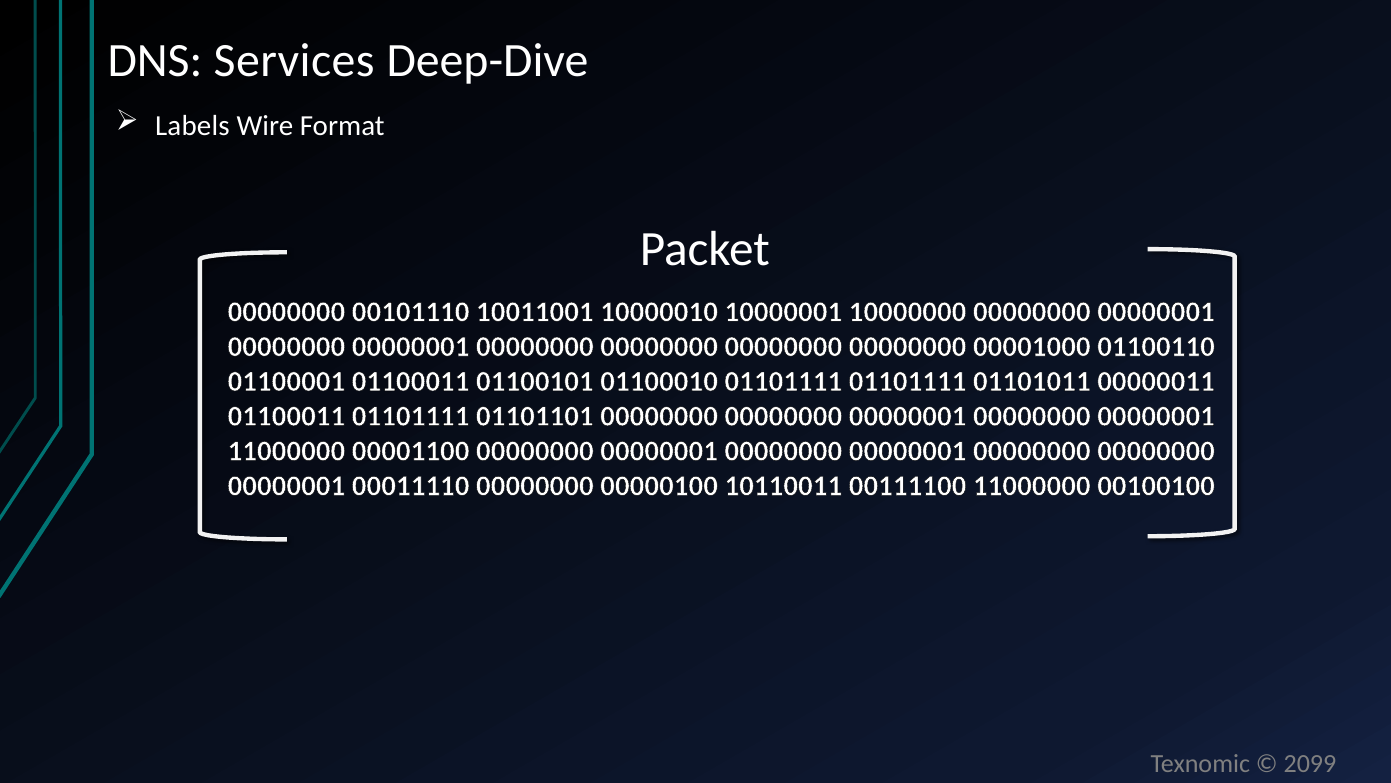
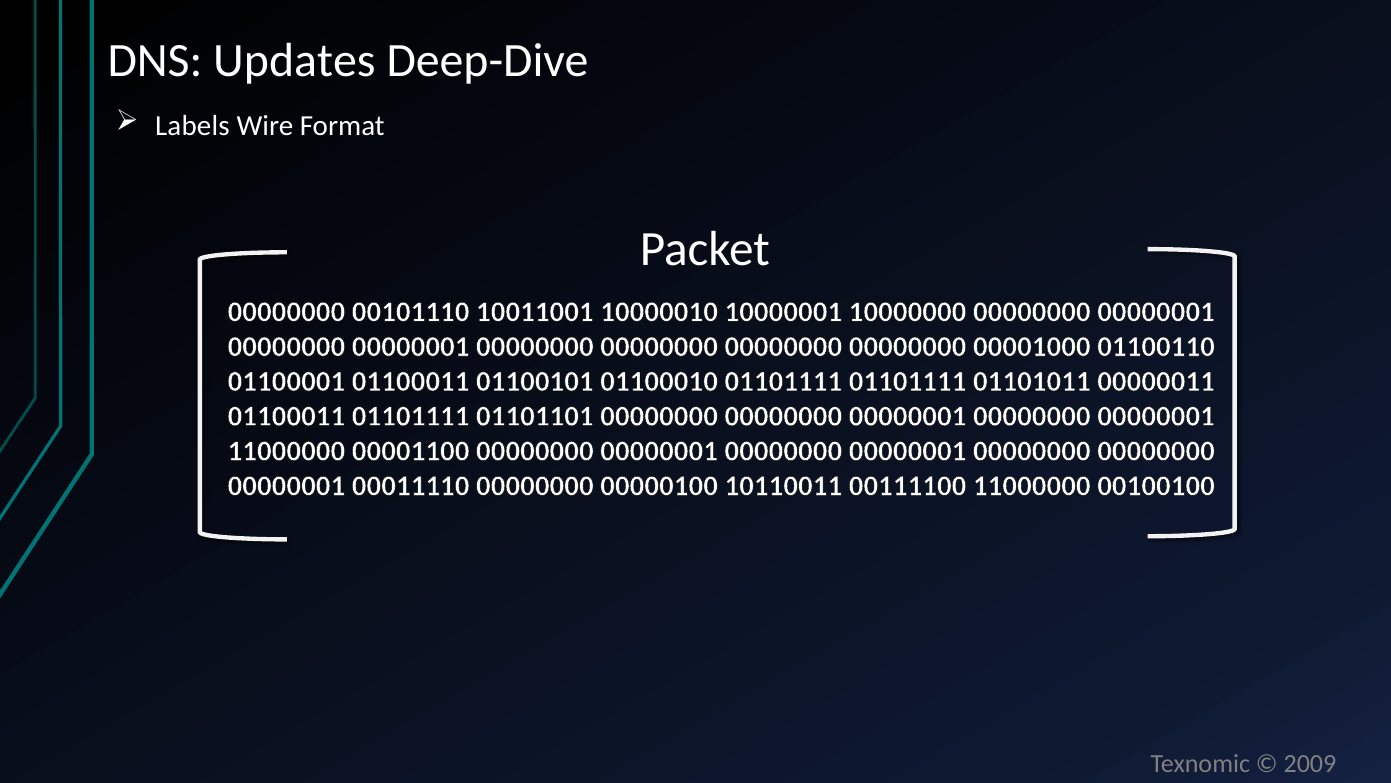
Services: Services -> Updates (294, 61)
2099: 2099 -> 2009 (1310, 763)
